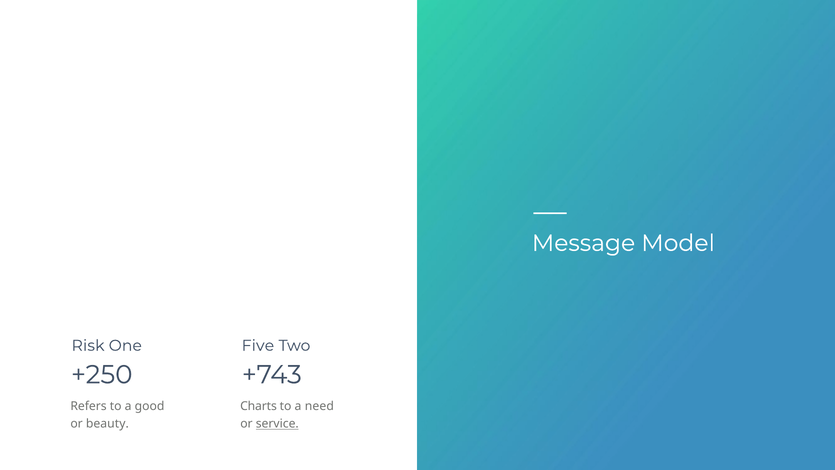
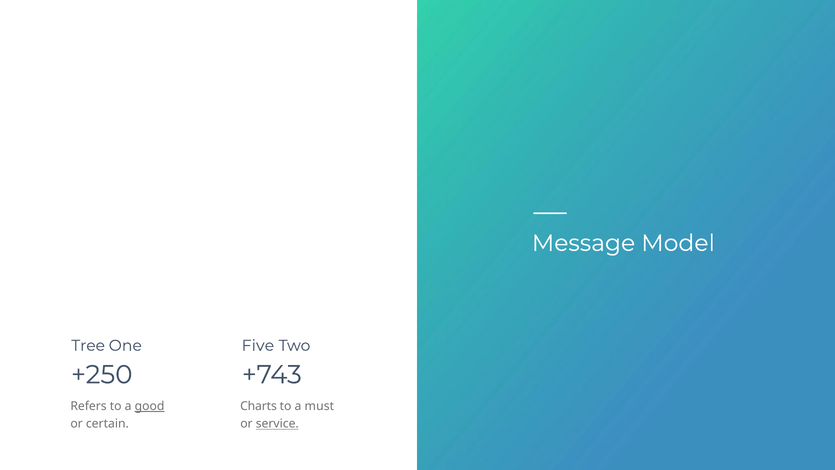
Risk: Risk -> Tree (88, 345)
good underline: none -> present (150, 406)
need: need -> must (319, 406)
beauty: beauty -> certain (107, 424)
